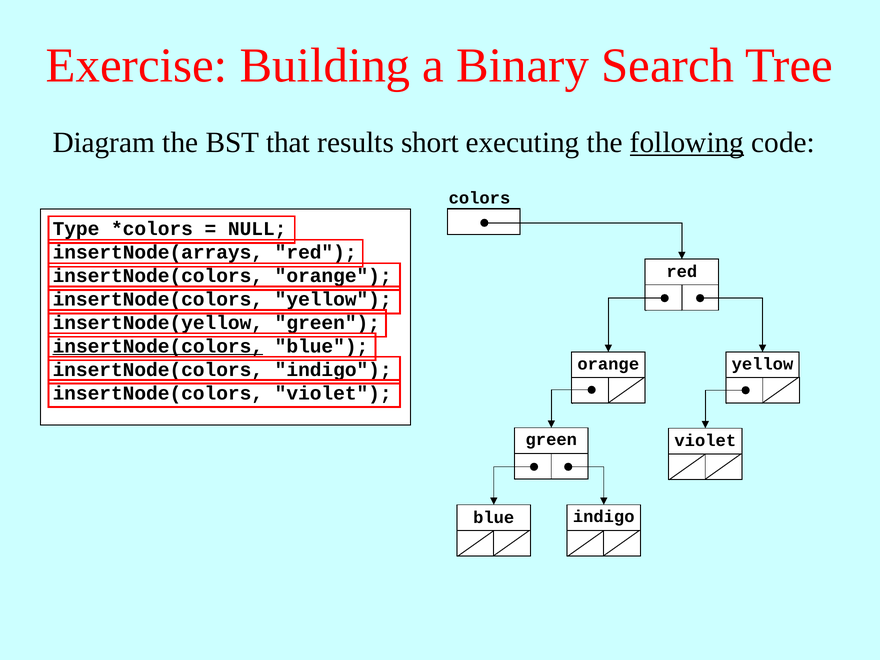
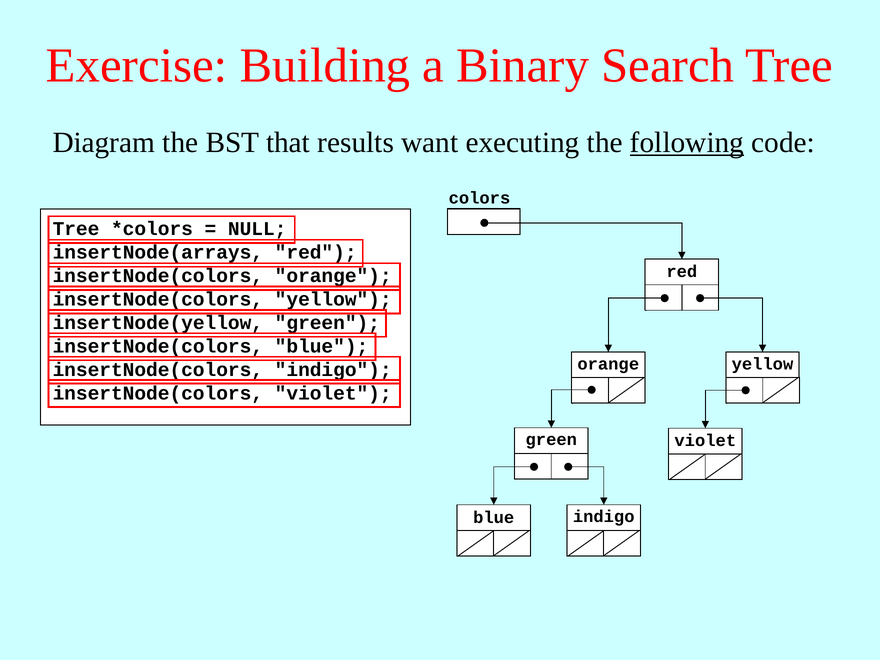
short: short -> want (430, 143)
Type: Type -> Tree (76, 229)
insertNode(colors underline: present -> none (158, 346)
